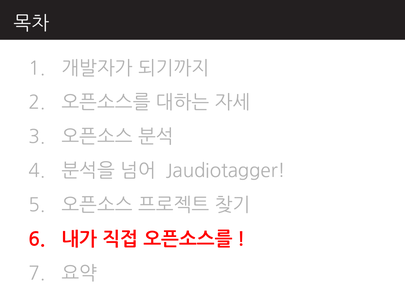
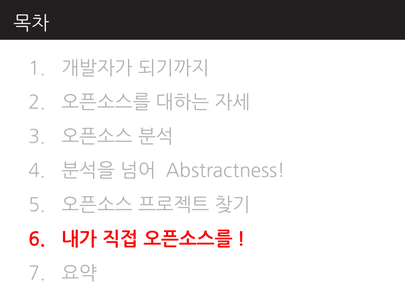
Jaudiotagger: Jaudiotagger -> Abstractness (226, 171)
